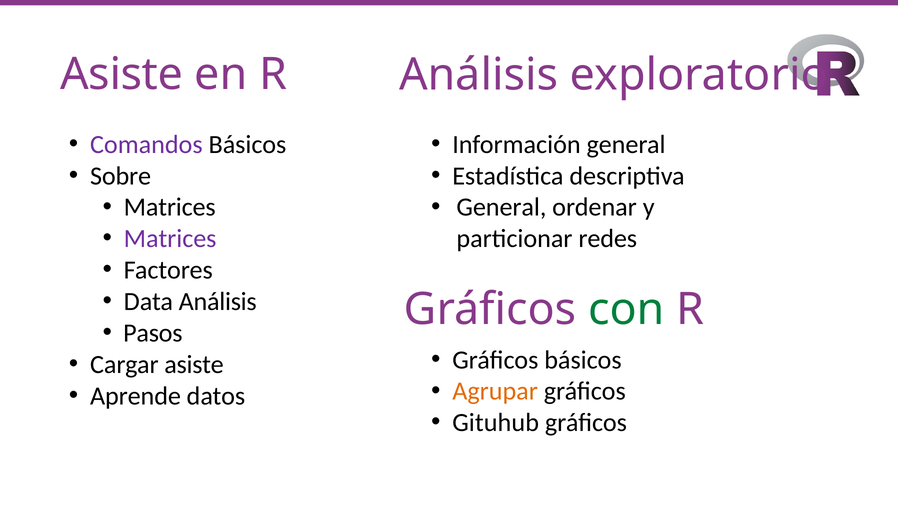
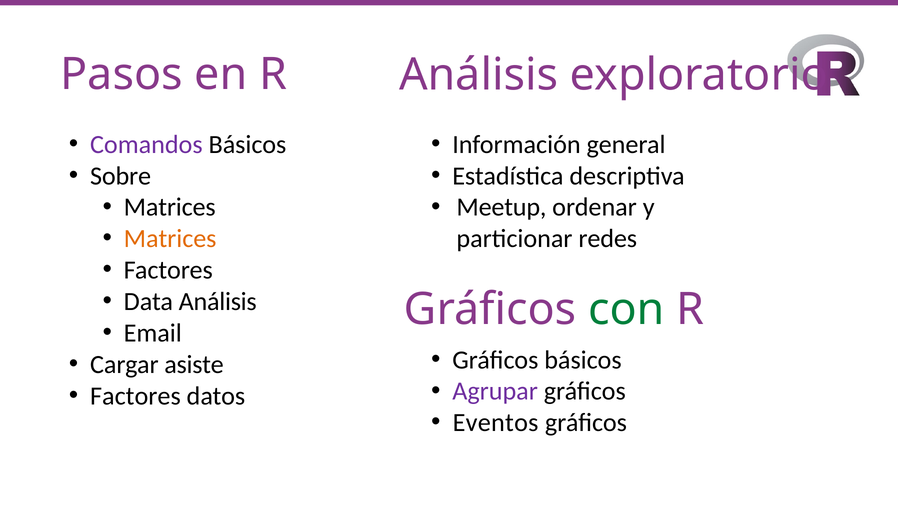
Asiste: Asiste -> Pasos (121, 74)
General: General -> Meetup (502, 207)
Matrices colour: purple -> orange (170, 239)
Pasos: Pasos -> Email (153, 333)
Agrupar colour: orange -> purple (495, 391)
Aprende: Aprende -> Factores (135, 396)
Gituhub: Gituhub -> Eventos (496, 423)
